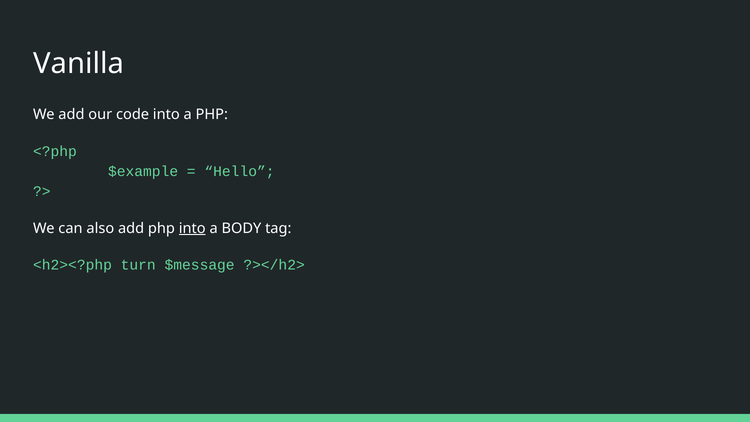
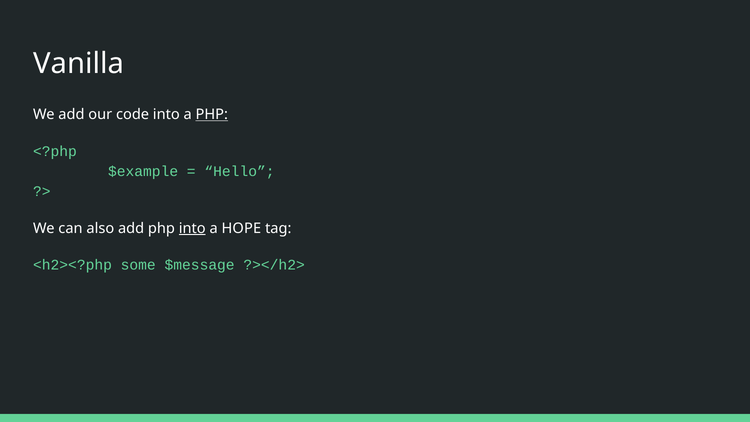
PHP underline: none -> present (212, 114)
BODY: BODY -> HOPE (241, 228)
turn: turn -> some (138, 265)
